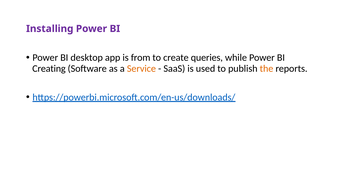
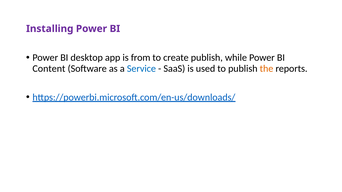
create queries: queries -> publish (207, 58)
Creating: Creating -> Content (49, 69)
Service colour: orange -> blue (141, 69)
